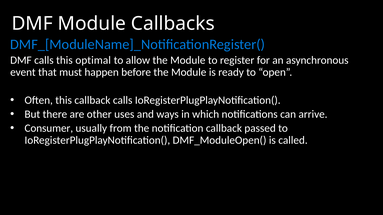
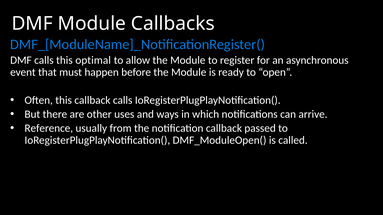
Consumer: Consumer -> Reference (49, 128)
